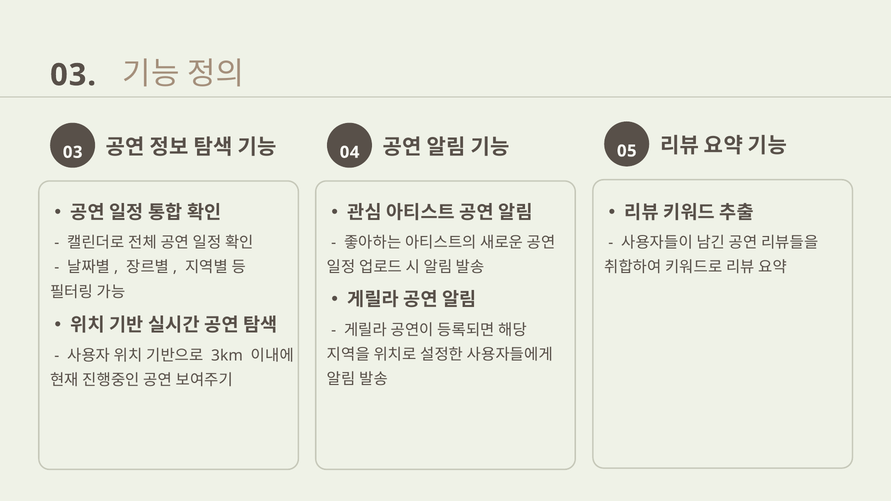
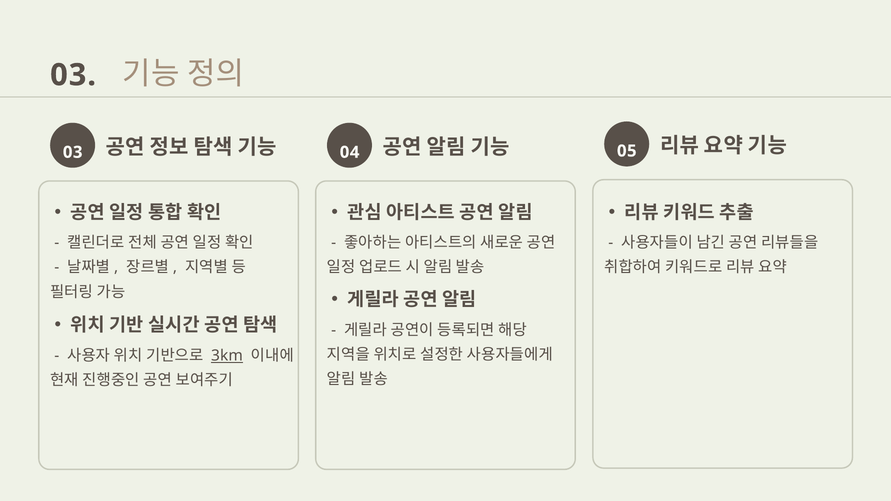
3km underline: none -> present (227, 356)
